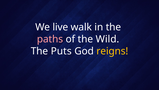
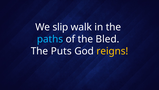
live: live -> slip (60, 27)
paths colour: pink -> light blue (50, 39)
Wild: Wild -> Bled (107, 39)
